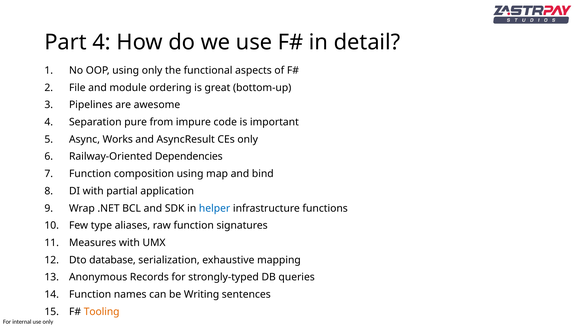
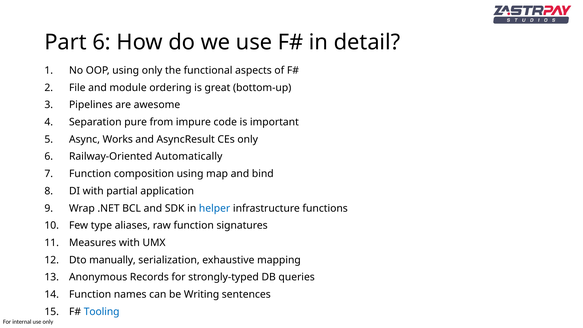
Part 4: 4 -> 6 (102, 42)
Dependencies: Dependencies -> Automatically (189, 157)
database: database -> manually (112, 260)
Tooling colour: orange -> blue (102, 312)
